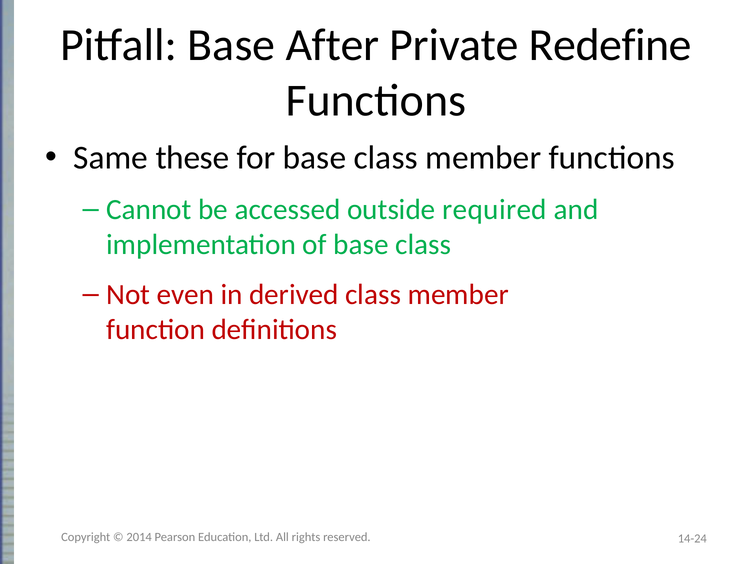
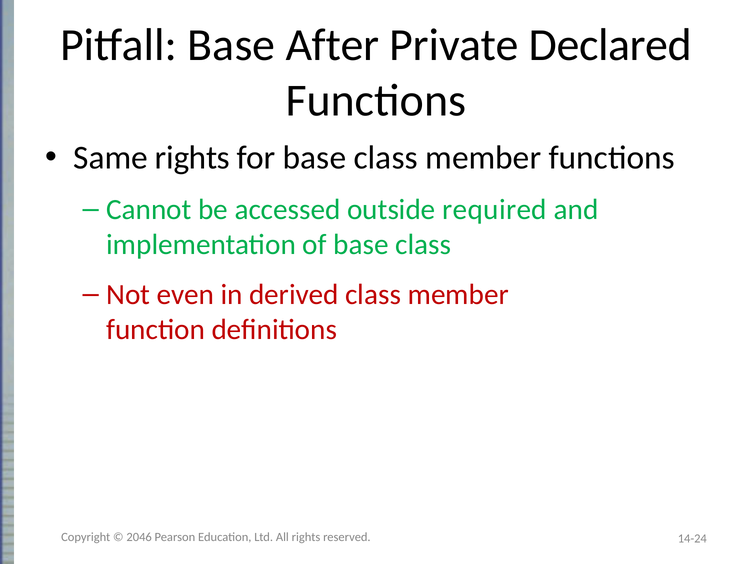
Redefine: Redefine -> Declared (610, 45)
Same these: these -> rights (192, 158)
2014: 2014 -> 2046 (139, 537)
